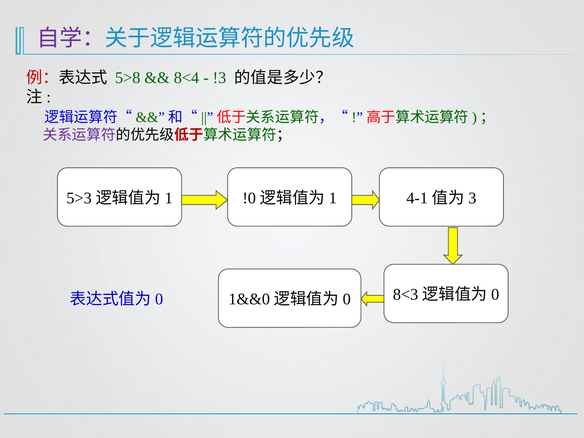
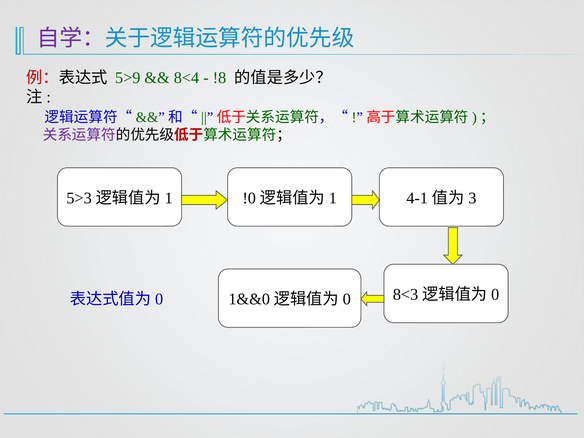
5>8: 5>8 -> 5>9 (128, 78)
!3: !3 -> !8 (219, 78)
